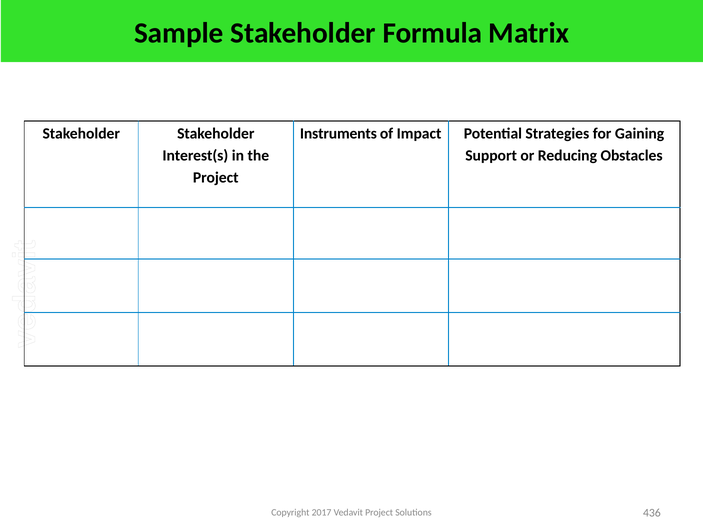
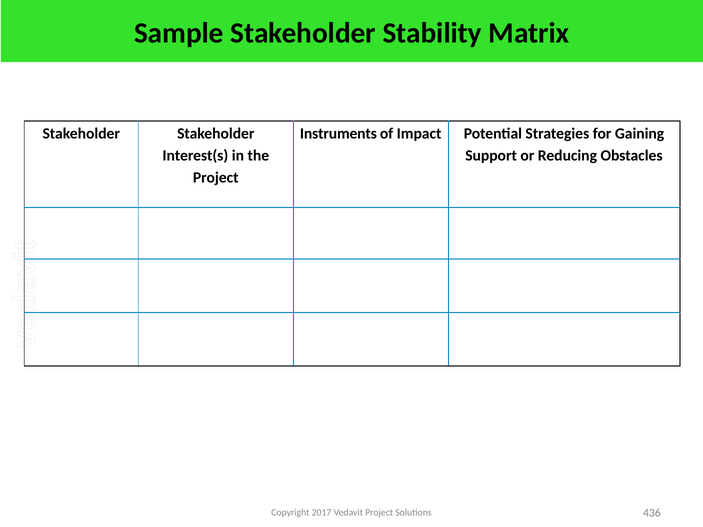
Formula: Formula -> Stability (432, 33)
